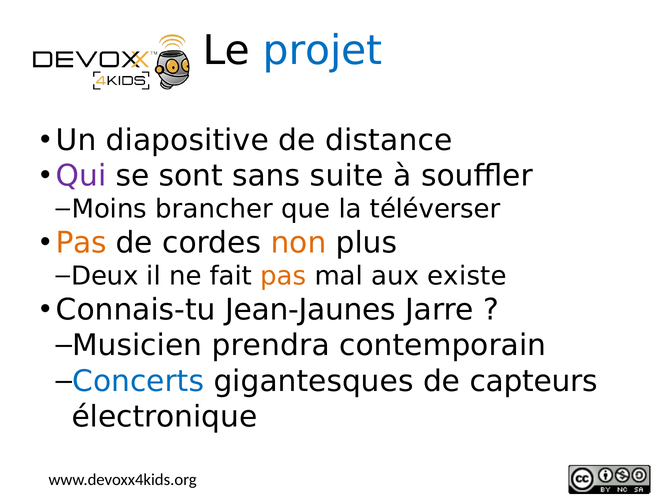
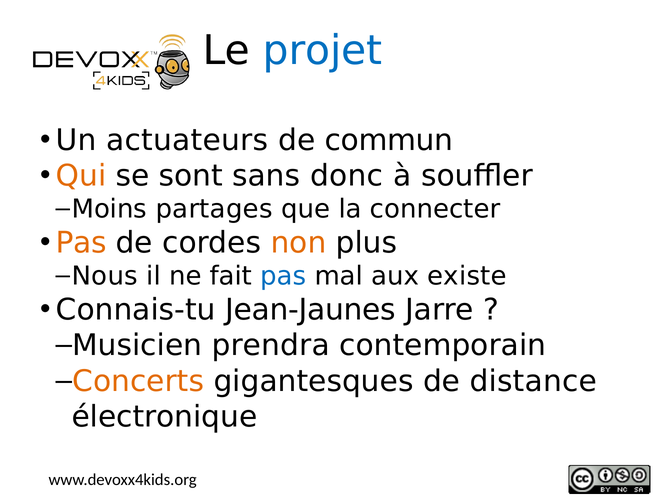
diapositive: diapositive -> actuateurs (187, 140)
distance: distance -> commun (389, 140)
Qui colour: purple -> orange (81, 176)
suite: suite -> donc (347, 176)
brancher: brancher -> partages (214, 209)
téléverser: téléverser -> connecter (435, 209)
Deux: Deux -> Nous (105, 276)
pas colour: orange -> blue (283, 276)
Concerts colour: blue -> orange (138, 381)
capteurs: capteurs -> distance (533, 381)
